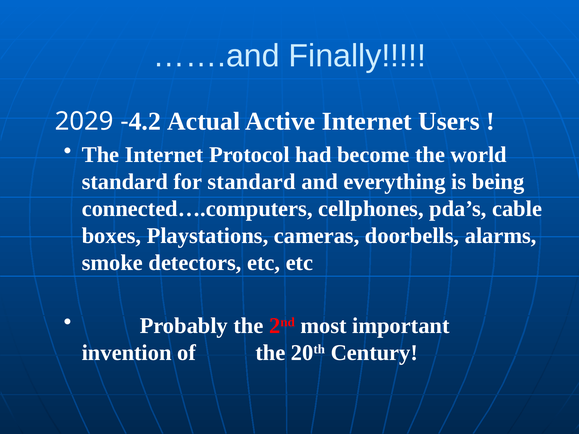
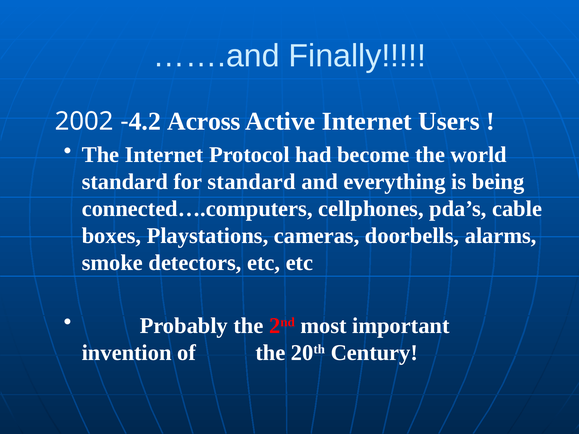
2029: 2029 -> 2002 (84, 121)
Actual: Actual -> Across (204, 121)
